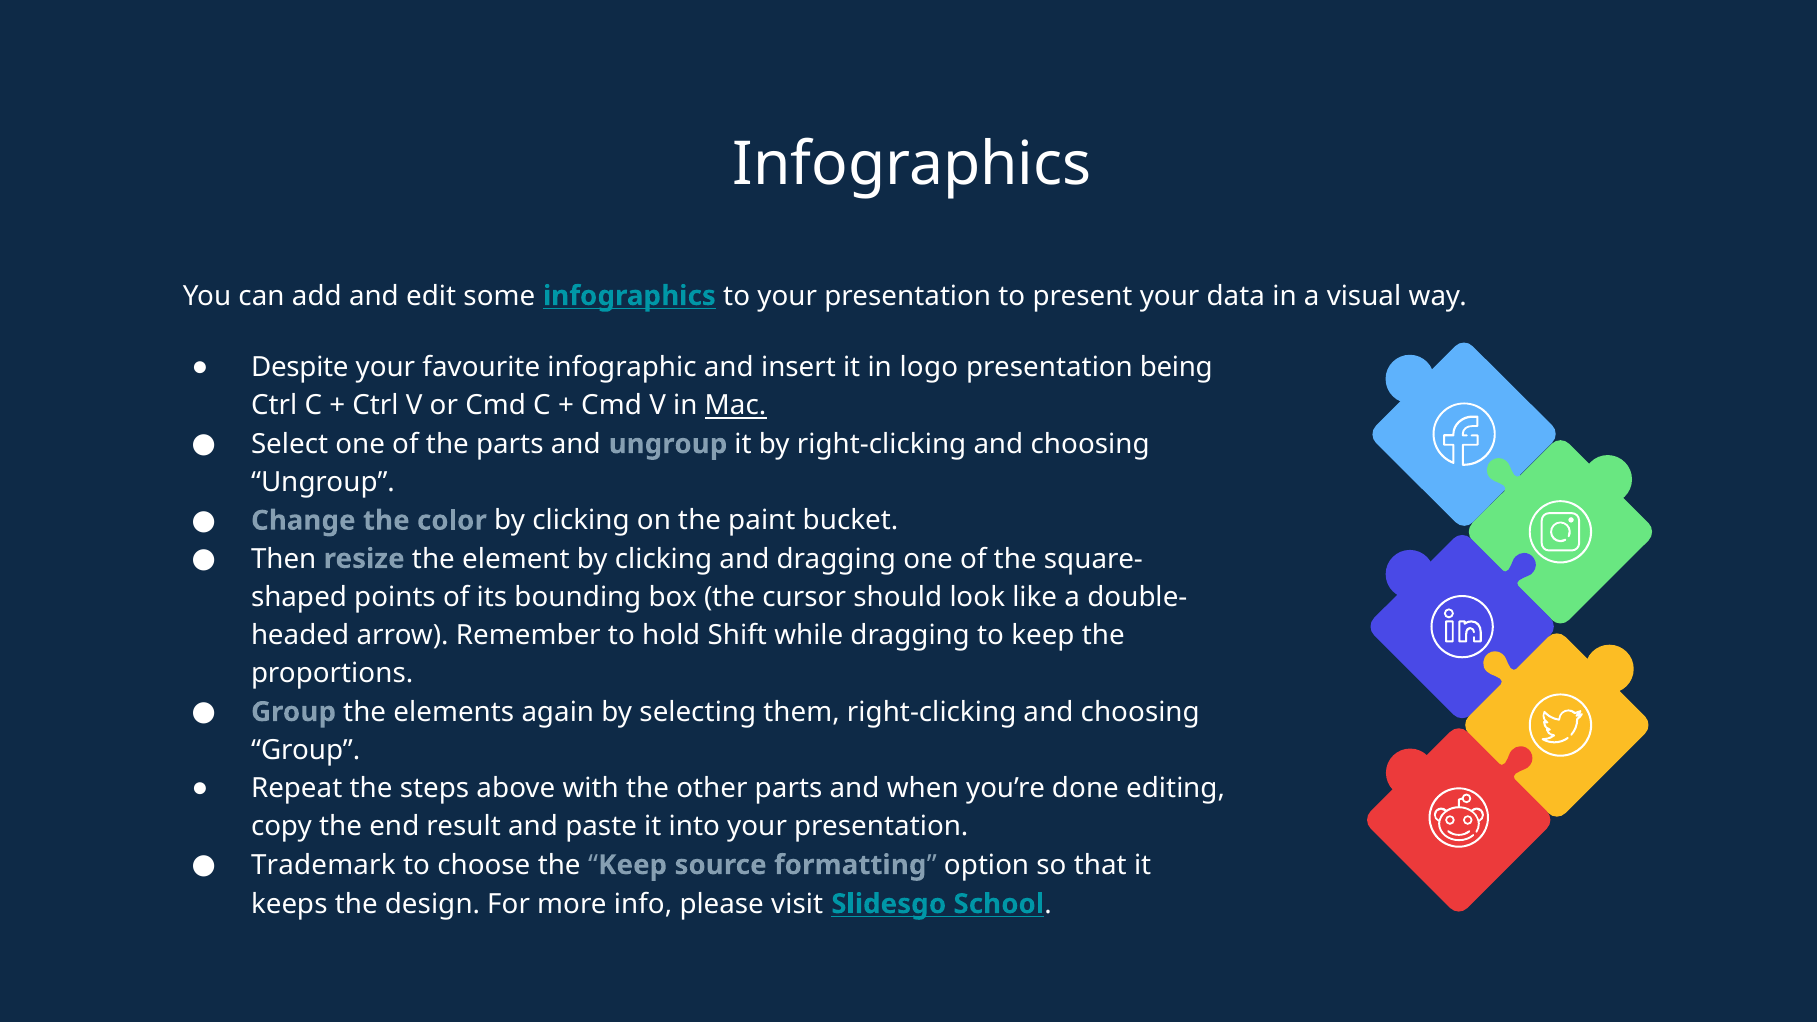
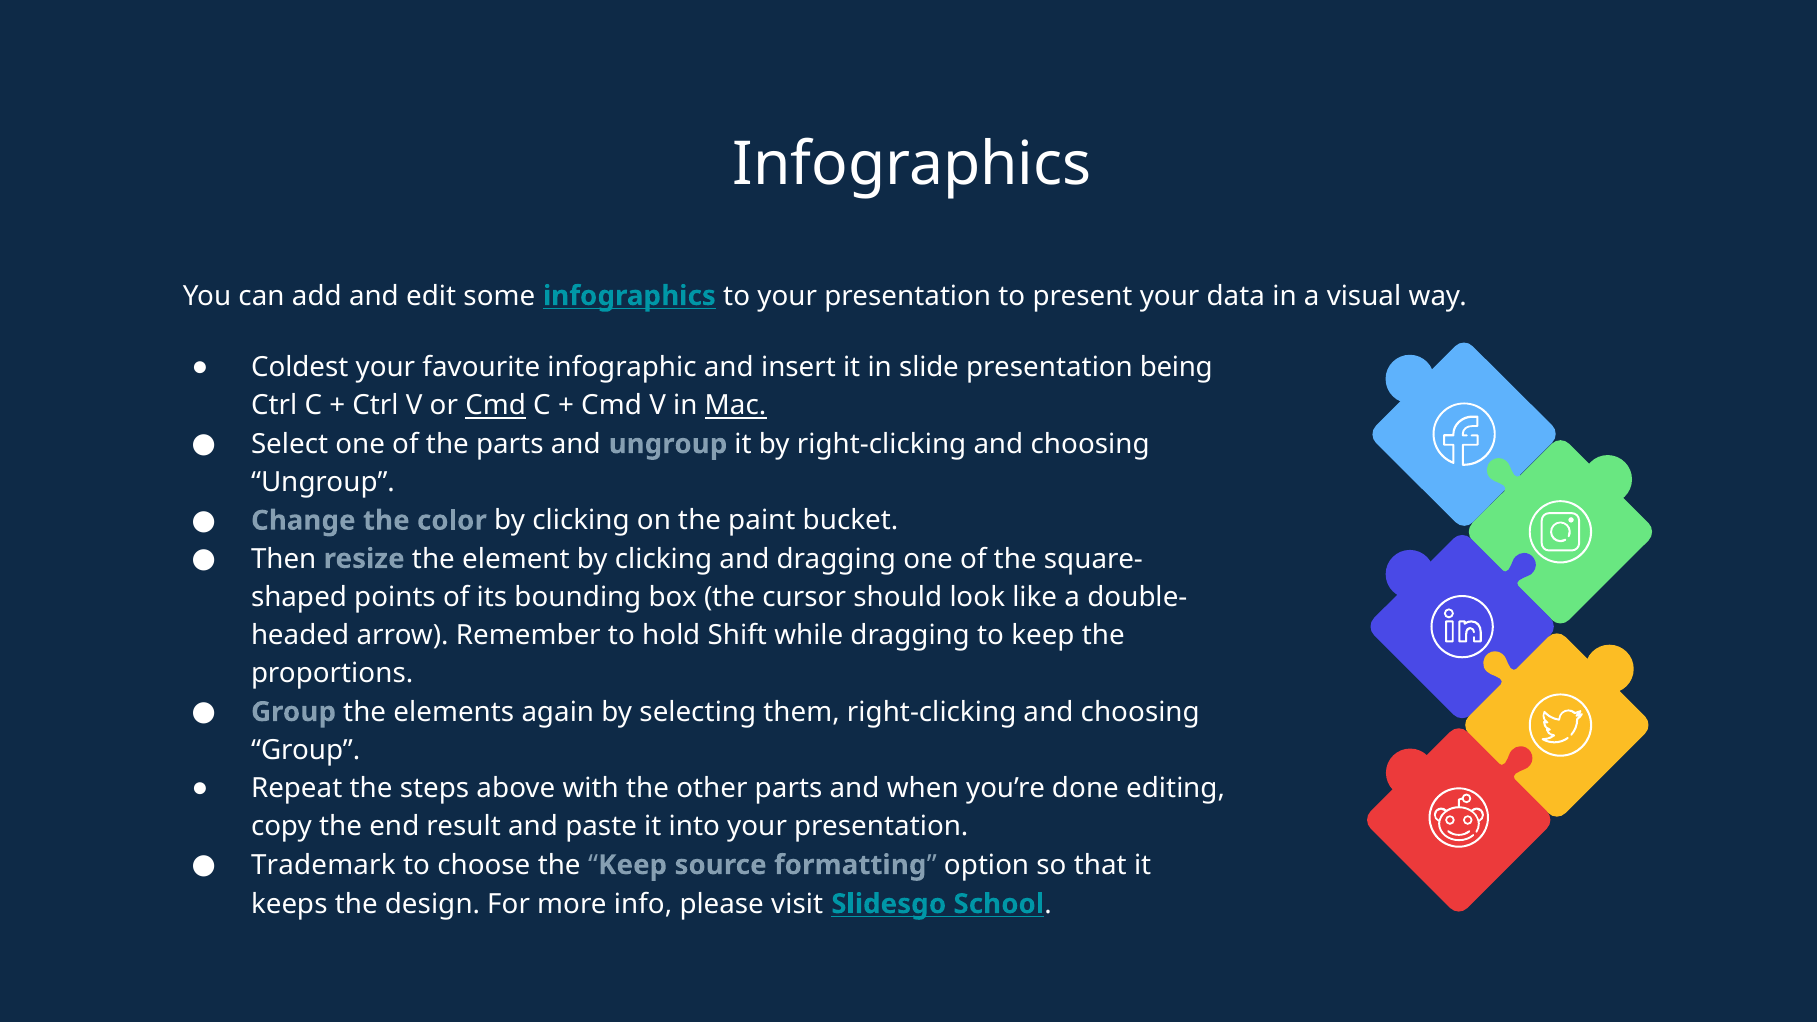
Despite: Despite -> Coldest (300, 368)
logo: logo -> slide (929, 368)
Cmd underline: none -> present (496, 406)
